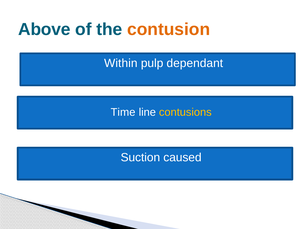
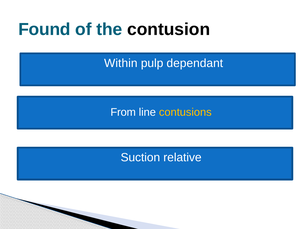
Above: Above -> Found (44, 29)
contusion colour: orange -> black (169, 29)
Time: Time -> From (123, 112)
caused: caused -> relative (182, 157)
